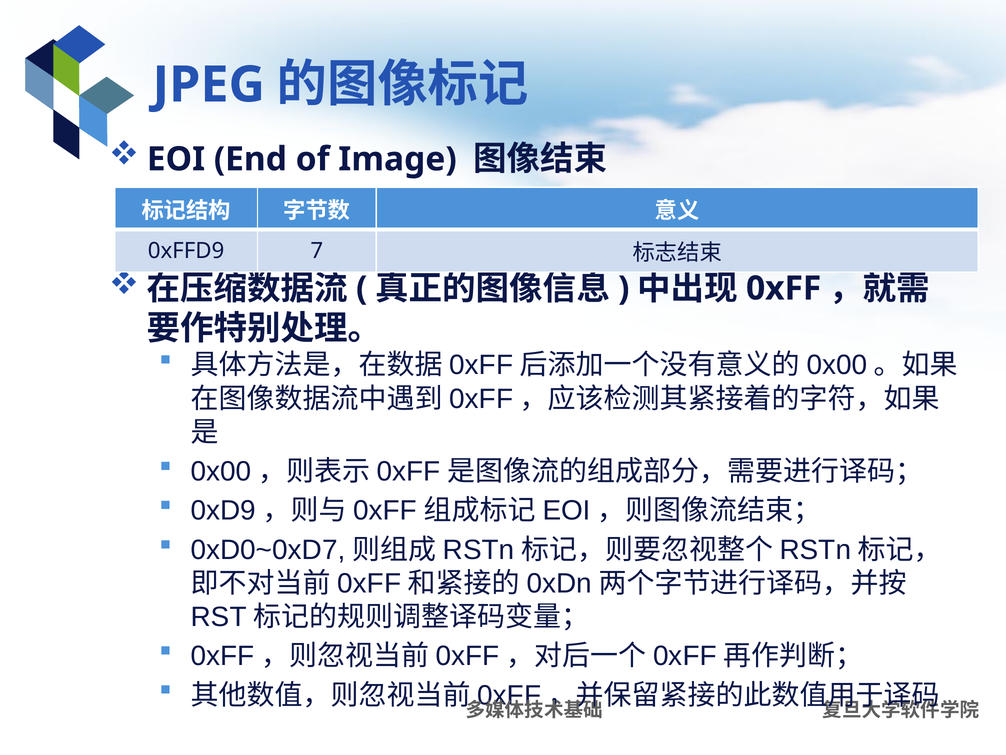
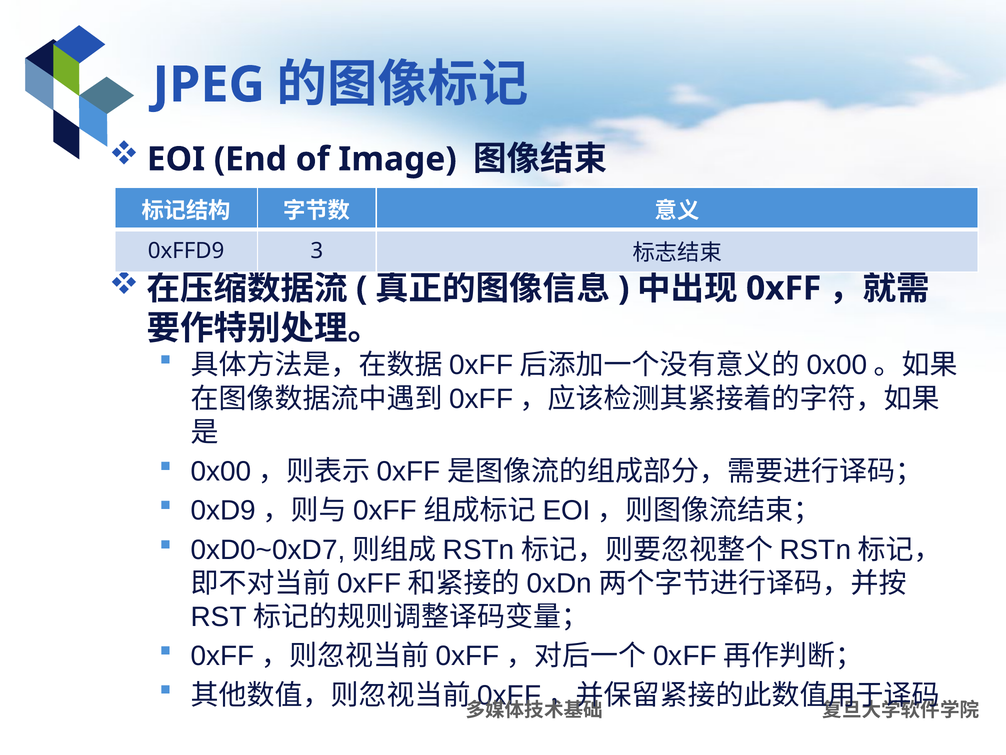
7: 7 -> 3 (317, 251)
